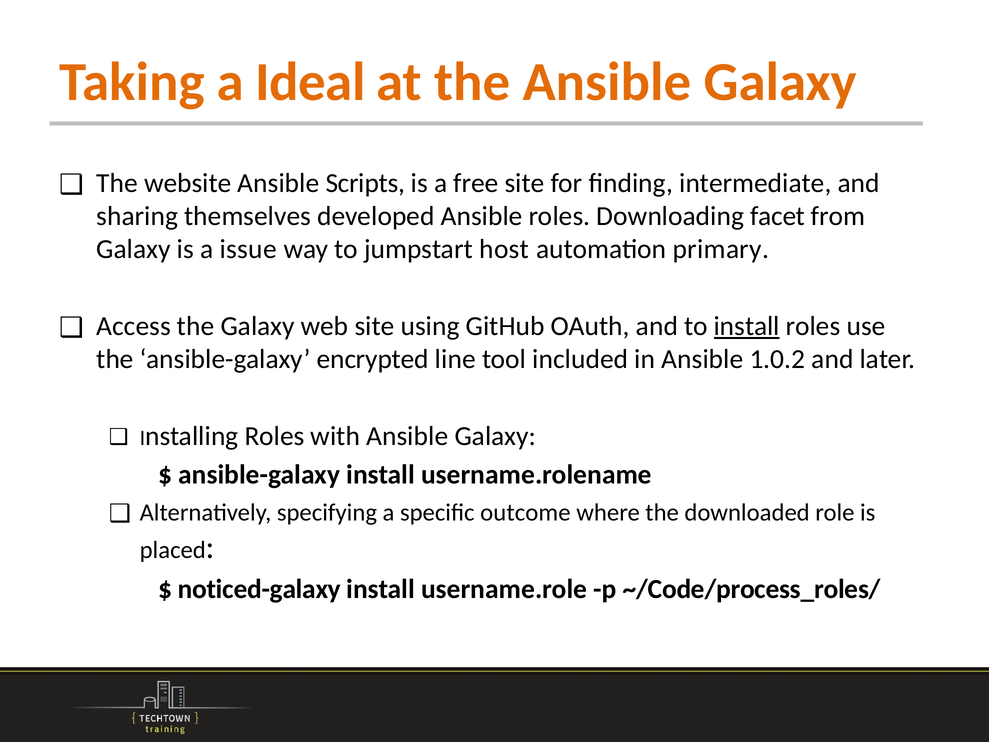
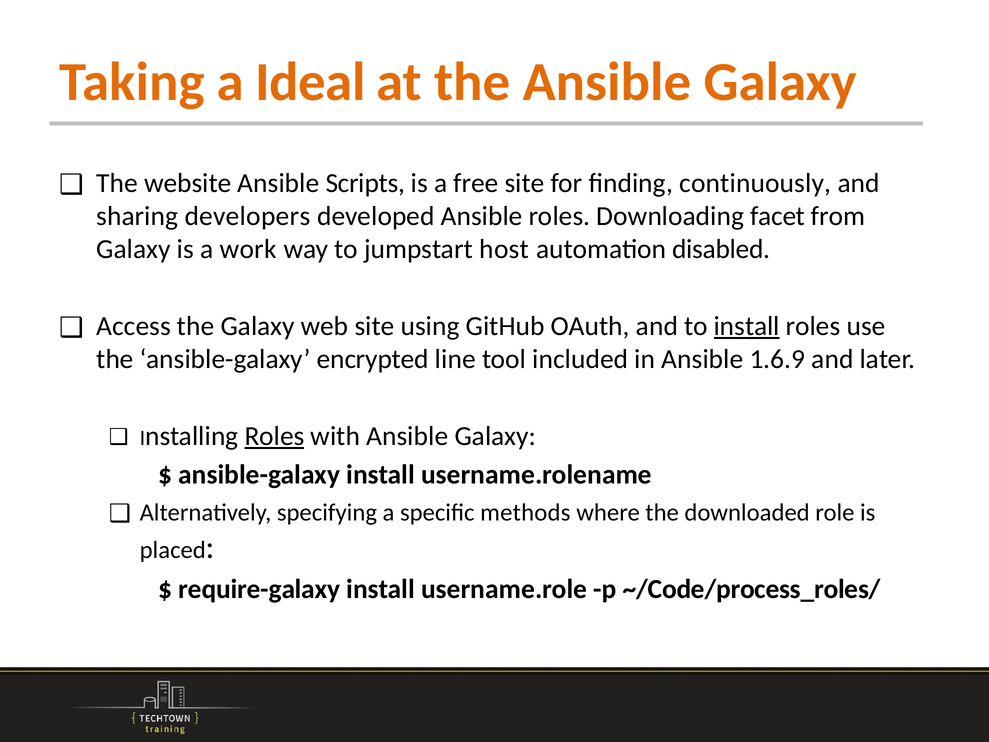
intermediate: intermediate -> continuously (755, 183)
themselves: themselves -> developers (248, 216)
issue: issue -> work (248, 249)
primary: primary -> disabled (721, 249)
1.0.2: 1.0.2 -> 1.6.9 (777, 359)
Roles underline: none -> present (274, 436)
outcome: outcome -> methods (525, 512)
noticed-galaxy: noticed-galaxy -> require-galaxy (259, 589)
